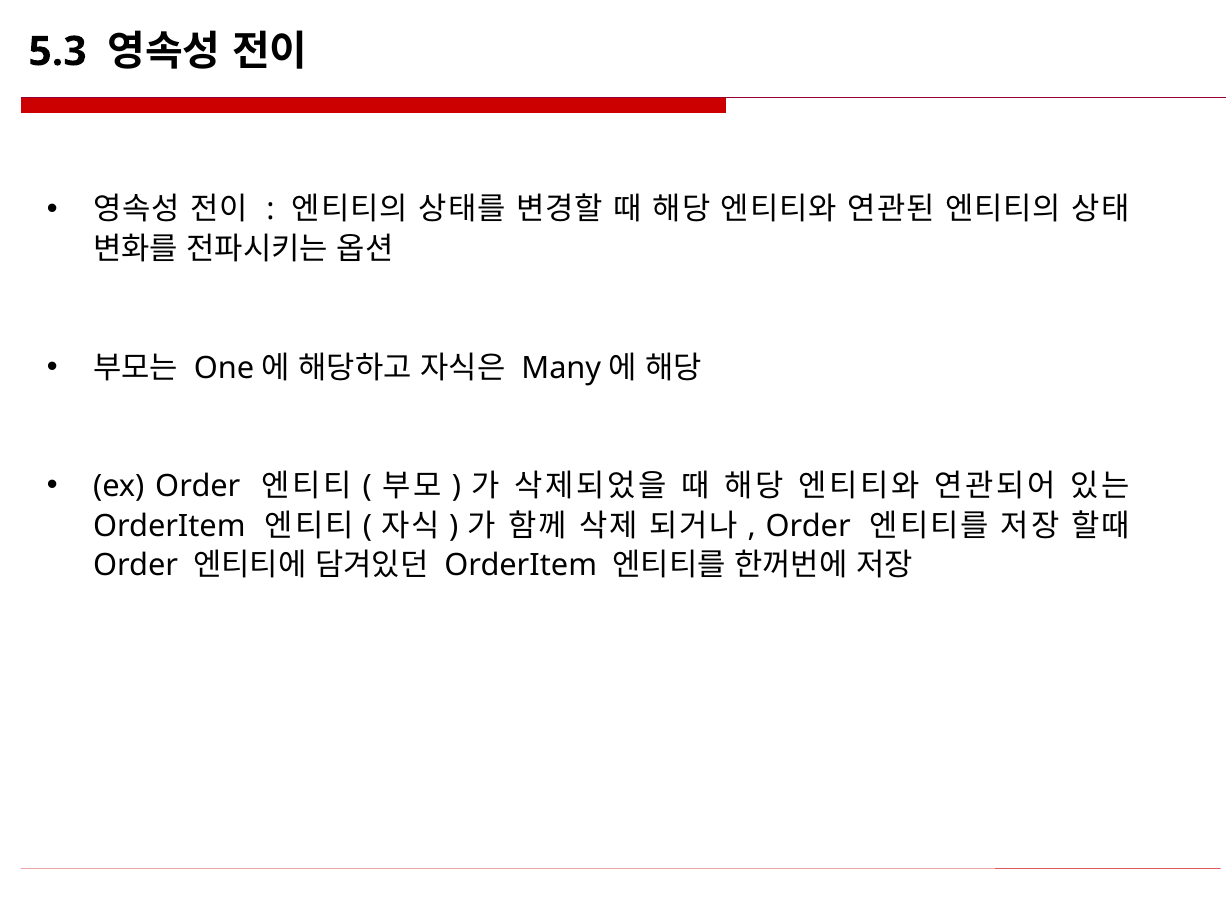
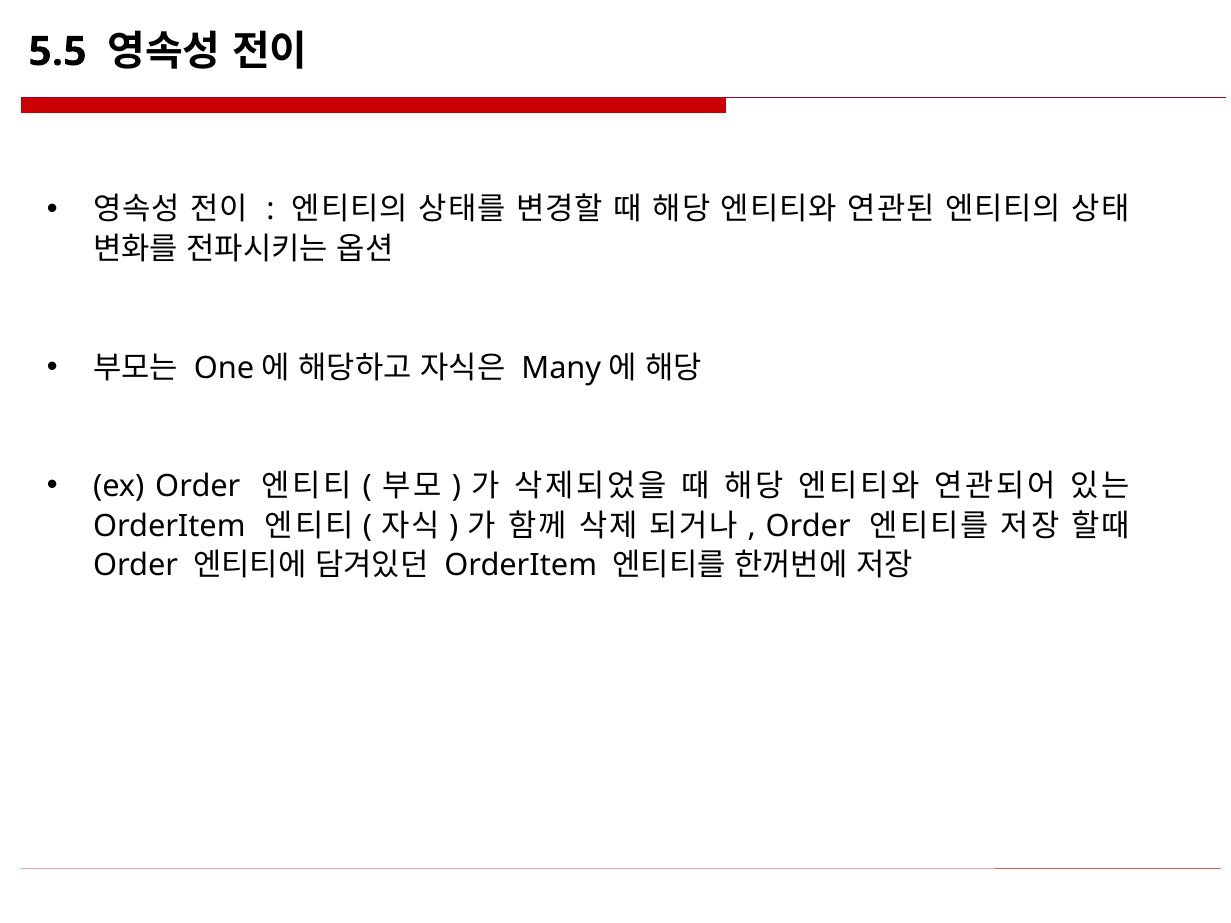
5.3: 5.3 -> 5.5 (58, 52)
